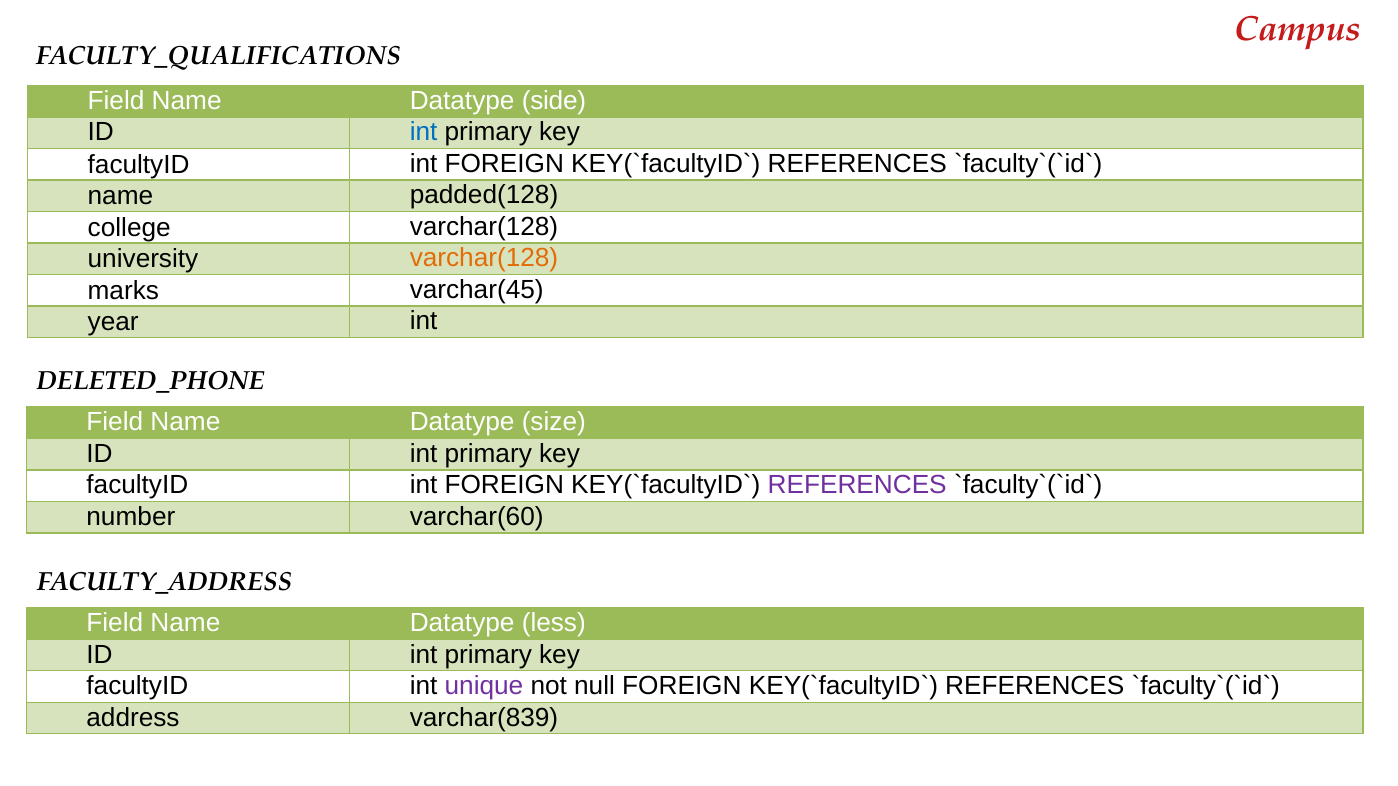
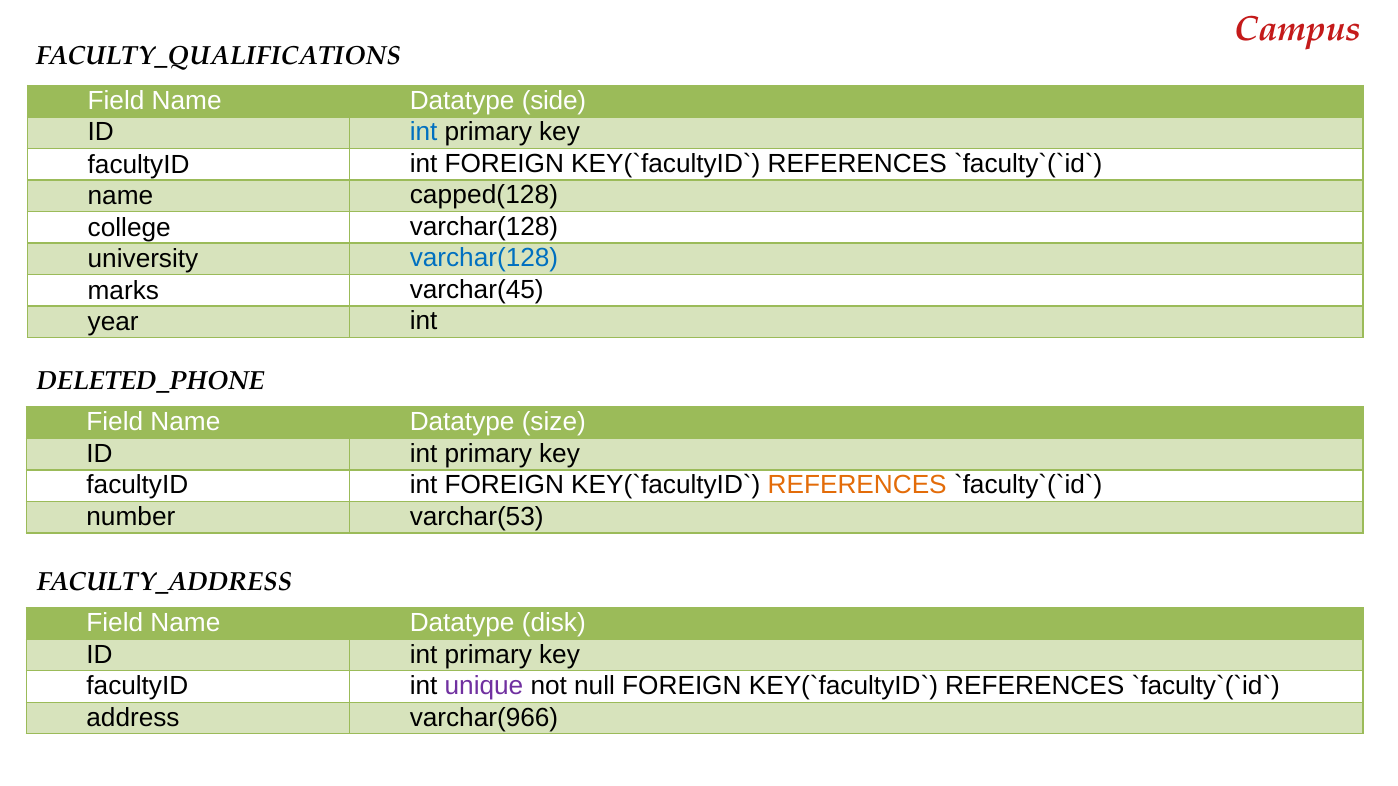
padded(128: padded(128 -> capped(128 (484, 195)
varchar(128 colour: orange -> blue (484, 258)
REFERENCES colour: purple -> orange (857, 485)
varchar(60: varchar(60 -> varchar(53 (477, 517)
less: less -> disk (554, 623)
varchar(839: varchar(839 -> varchar(966 (484, 718)
